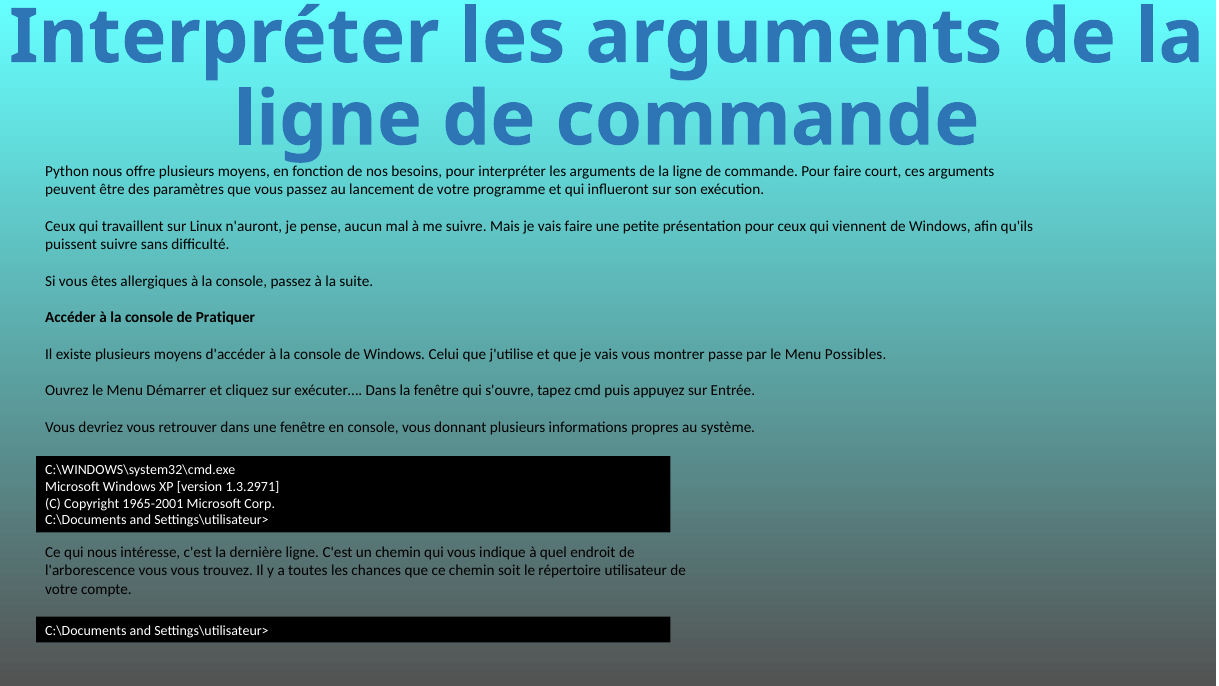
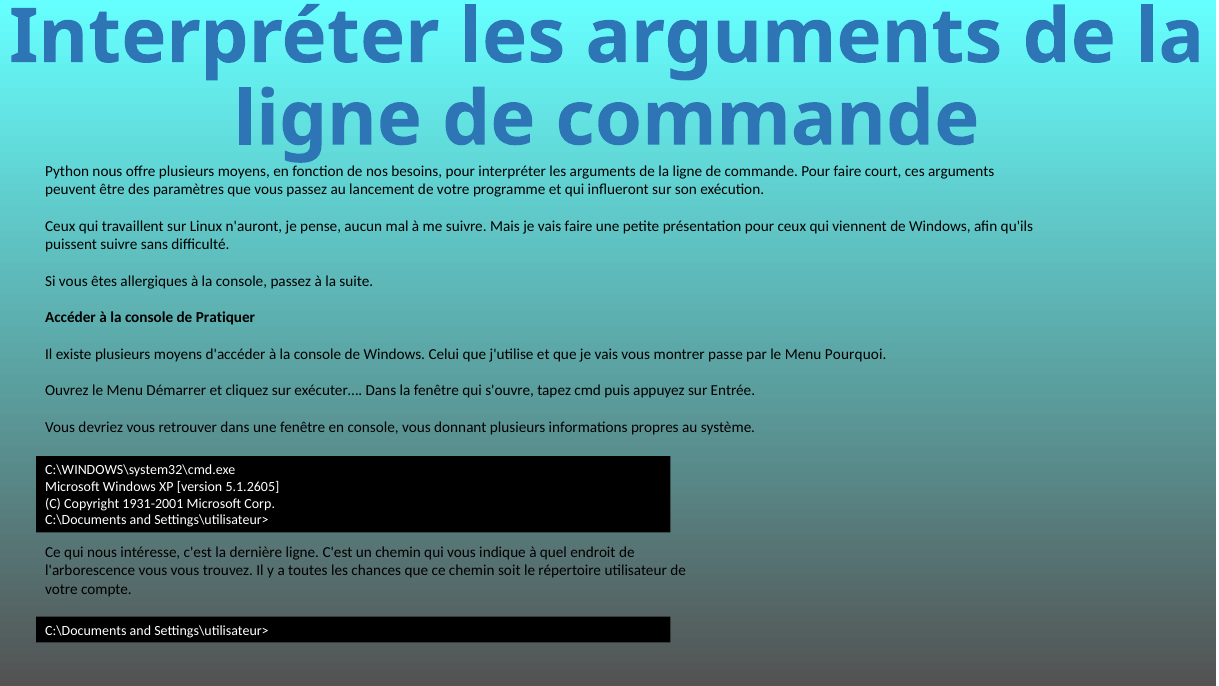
Possibles: Possibles -> Pourquoi (856, 354)
1.3.2971: 1.3.2971 -> 5.1.2605 (252, 487)
1965-2001: 1965-2001 -> 1931-2001 (153, 503)
